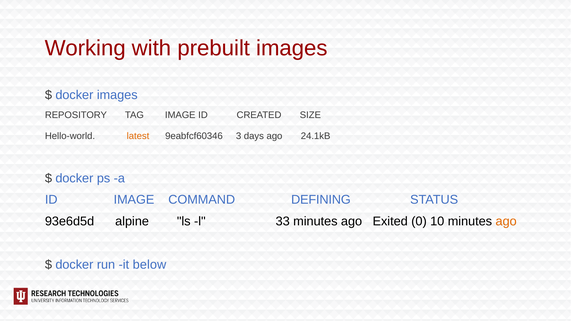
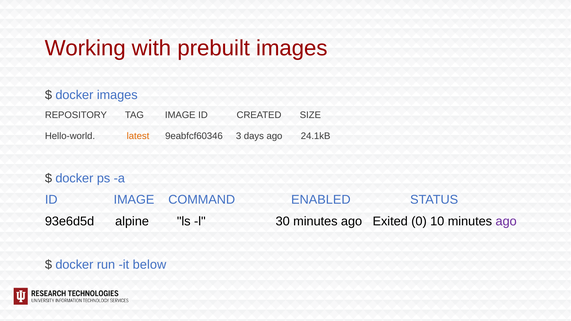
DEFINING: DEFINING -> ENABLED (321, 200)
33: 33 -> 30 (283, 222)
ago colour: orange -> purple (506, 222)
